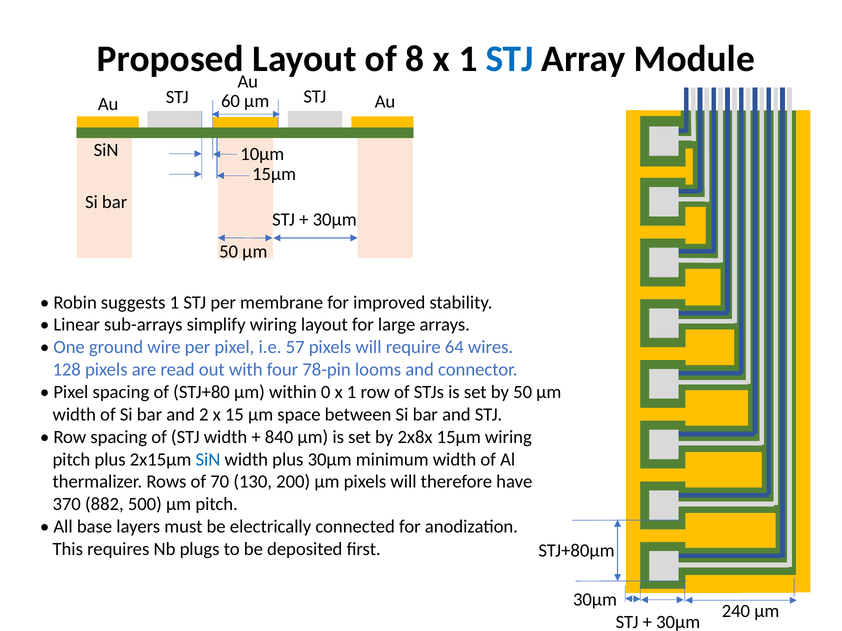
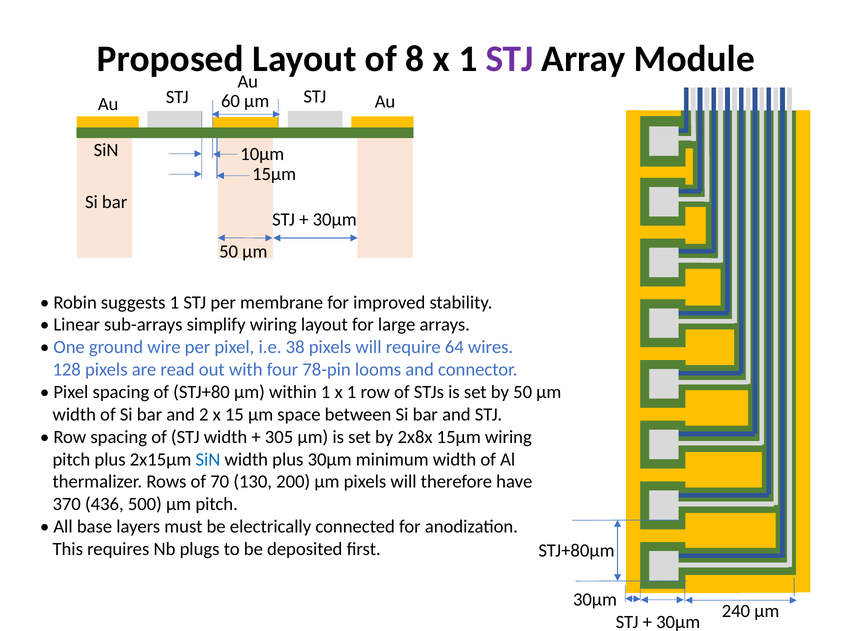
STJ colour: blue -> purple (510, 59)
57: 57 -> 38 (295, 348)
within 0: 0 -> 1 (326, 392)
840: 840 -> 305 (279, 437)
882: 882 -> 436 (104, 505)
